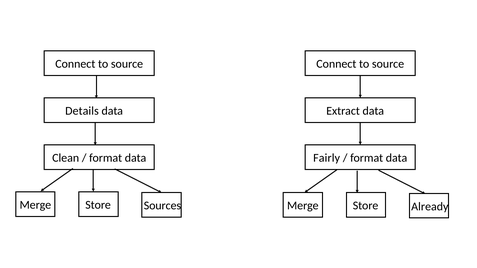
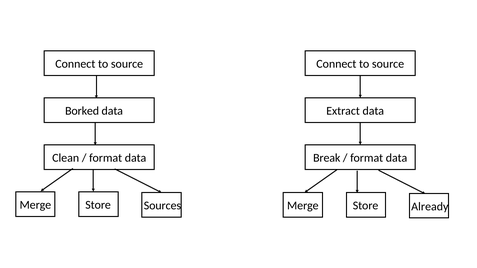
Details: Details -> Borked (82, 111)
Fairly: Fairly -> Break (327, 158)
